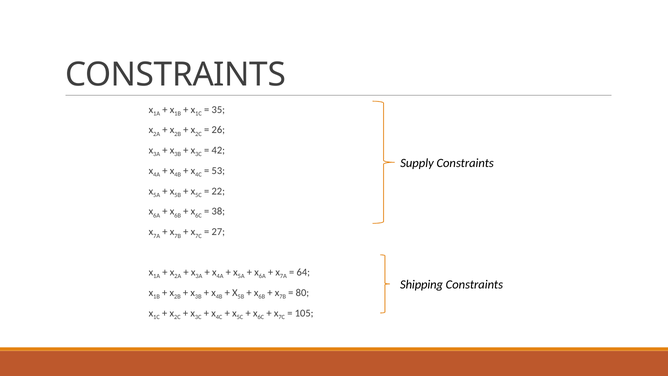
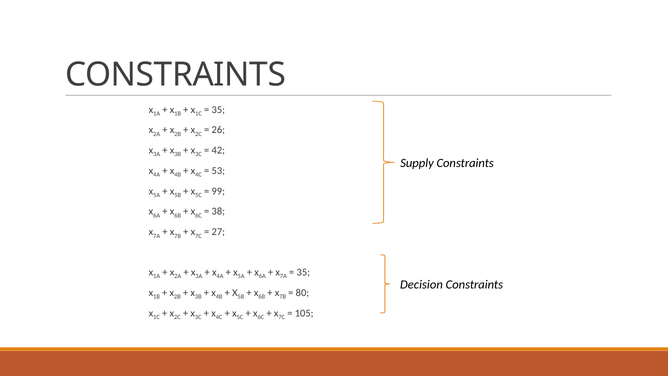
22: 22 -> 99 (218, 191)
64: 64 -> 35 (303, 272)
Shipping: Shipping -> Decision (421, 284)
